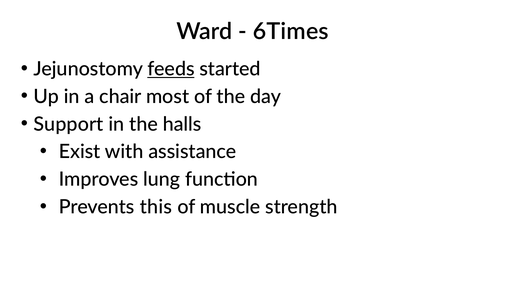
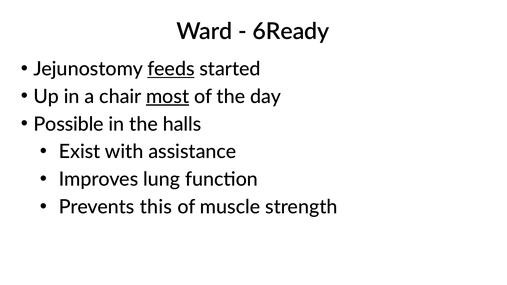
6Times: 6Times -> 6Ready (291, 31)
most underline: none -> present (168, 97)
Support: Support -> Possible (69, 124)
